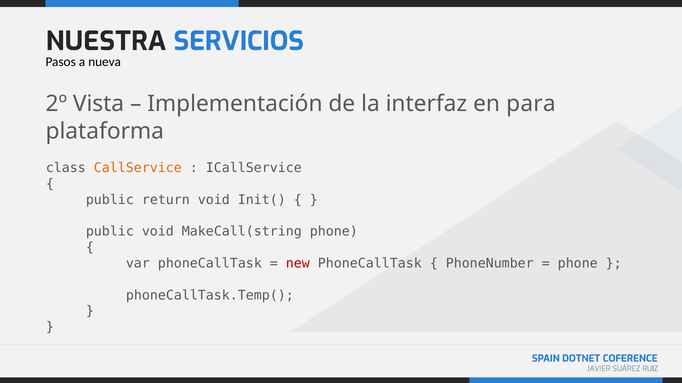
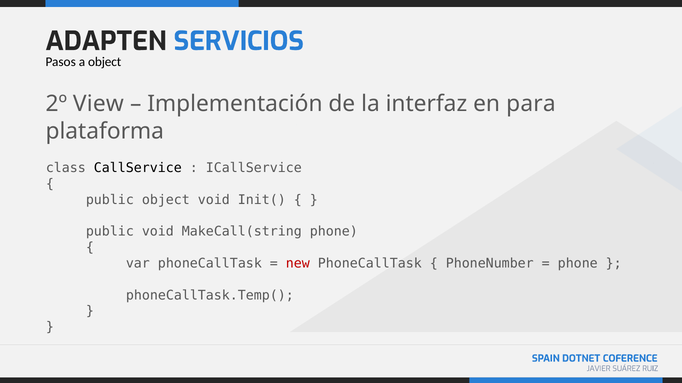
NUESTRA: NUESTRA -> ADAPTEN (106, 41)
a nueva: nueva -> object (105, 62)
Vista: Vista -> View (98, 104)
CallService colour: orange -> black (138, 168)
public return: return -> object (166, 200)
